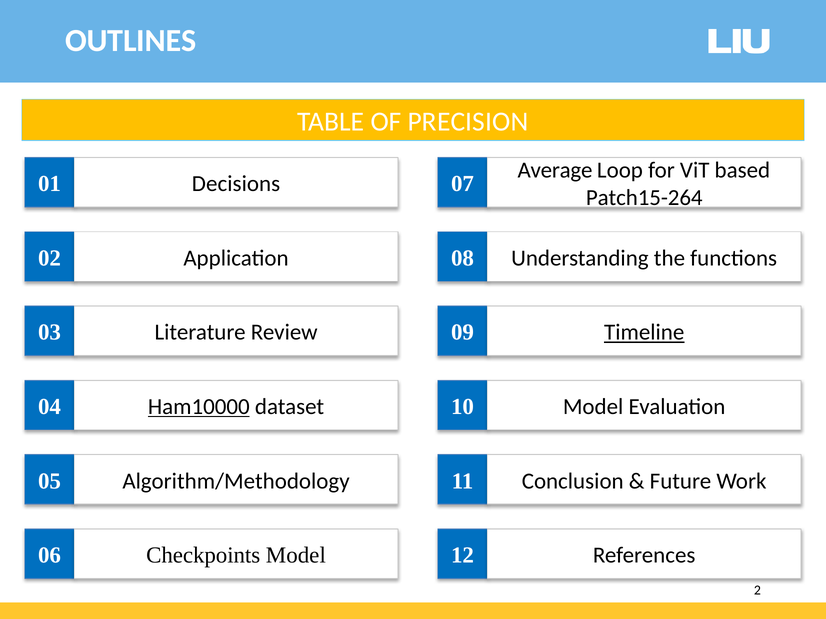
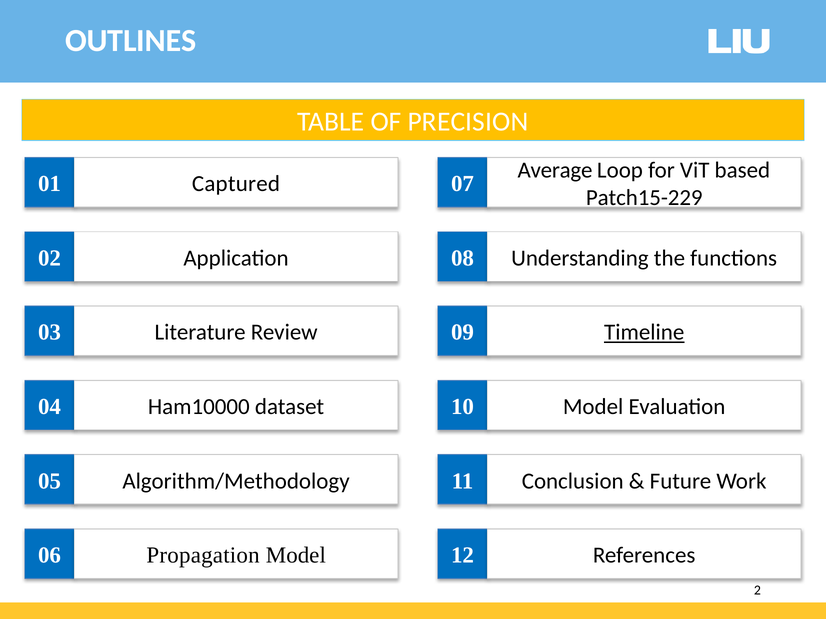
Decisions: Decisions -> Captured (236, 184)
Patch15-264: Patch15-264 -> Patch15-229 (644, 198)
Ham10000 underline: present -> none (199, 407)
Checkpoints: Checkpoints -> Propagation (203, 556)
